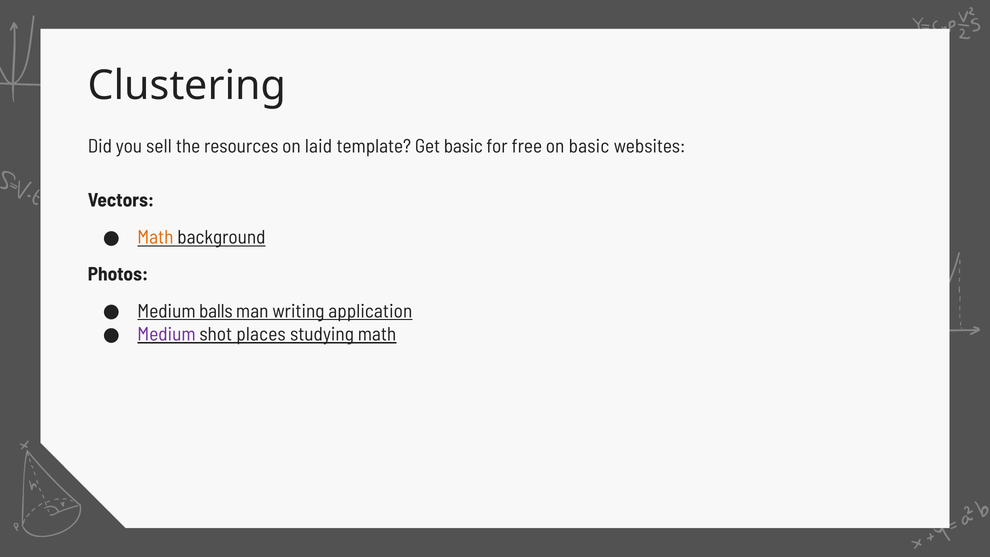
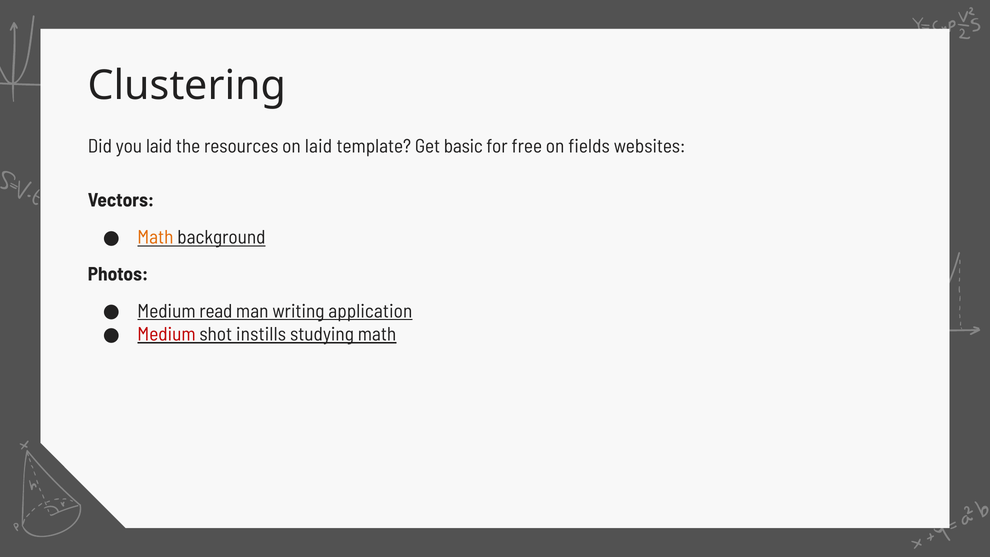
you sell: sell -> laid (159, 147)
on basic: basic -> fields (589, 147)
balls: balls -> read (216, 311)
Medium colour: purple -> red (166, 334)
places: places -> instills (261, 334)
